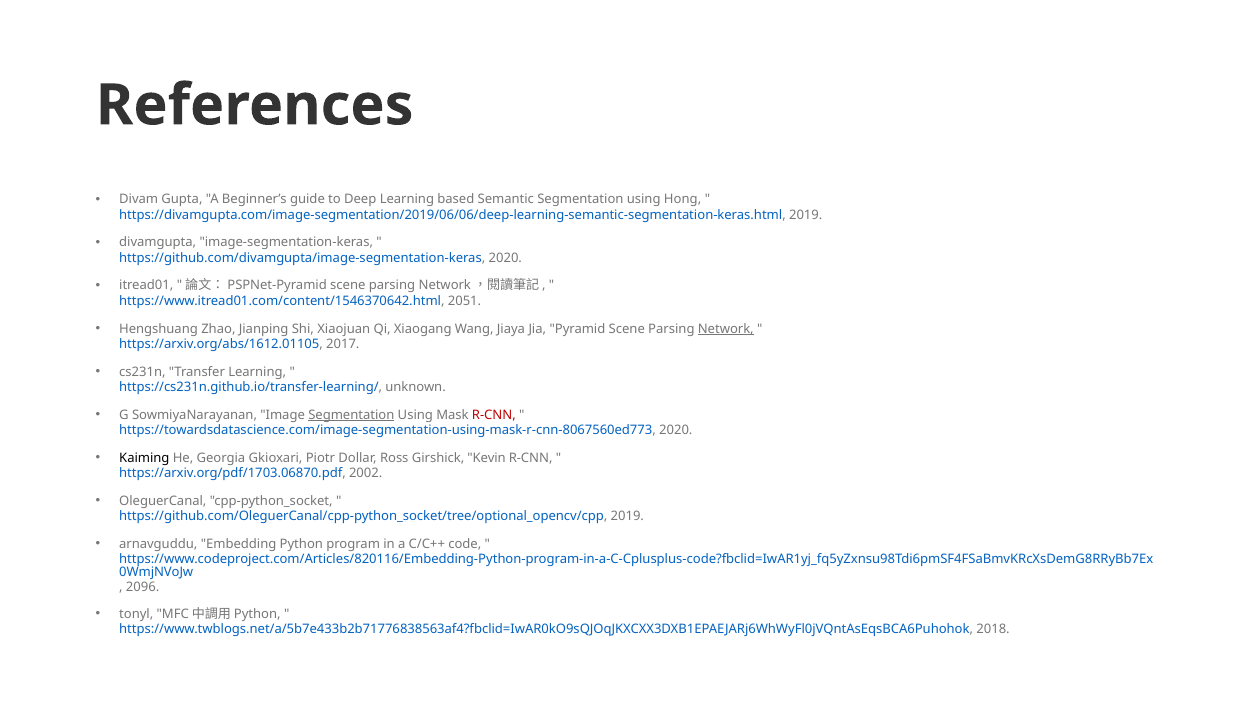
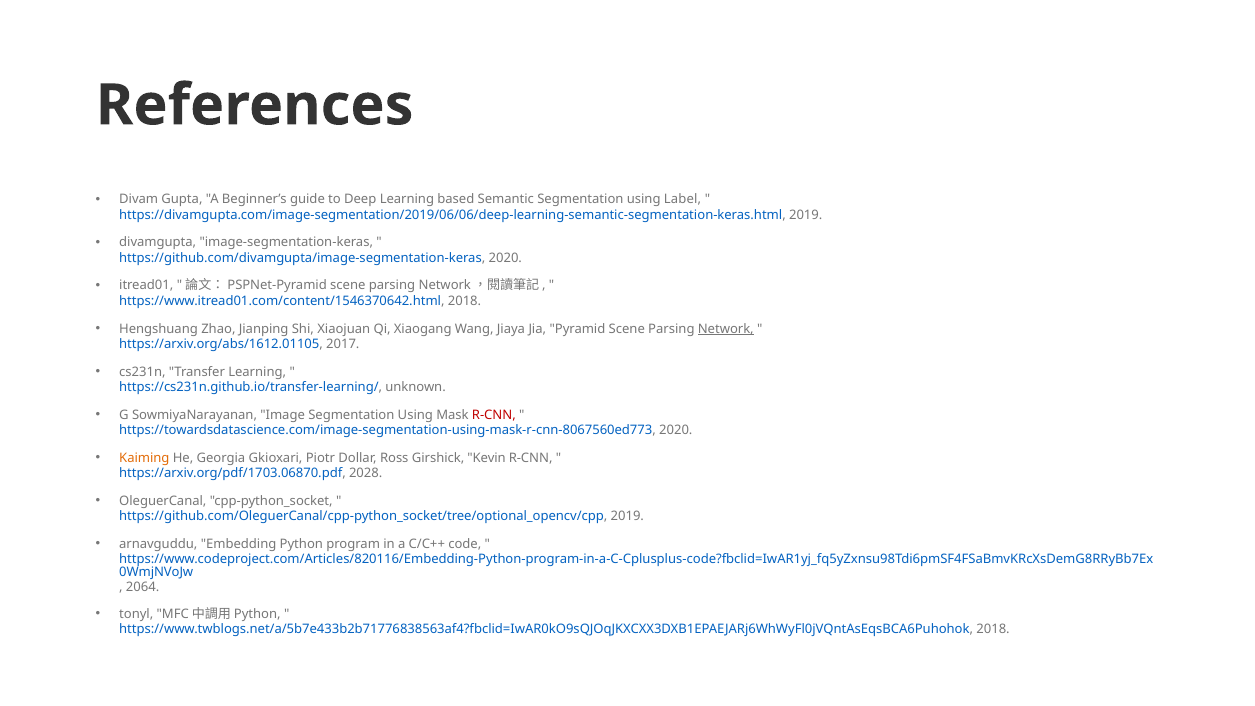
Hong: Hong -> Label (683, 200)
https://www.itread01.com/content/1546370642.html 2051: 2051 -> 2018 (465, 301)
Segmentation underline: present -> none (351, 415)
Kaiming colour: black -> orange (144, 458)
2002: 2002 -> 2028 (366, 473)
2096: 2096 -> 2064 (143, 587)
